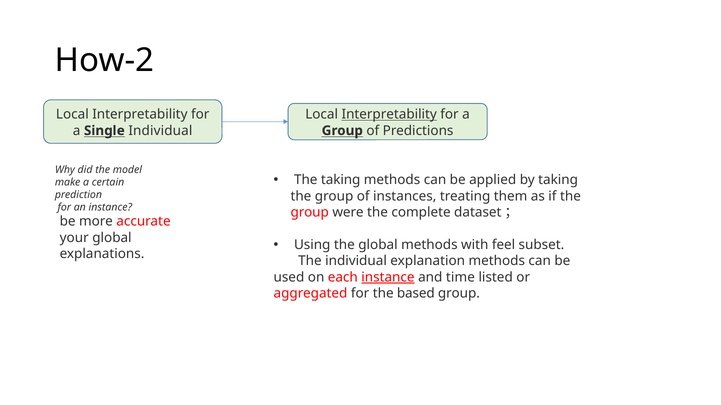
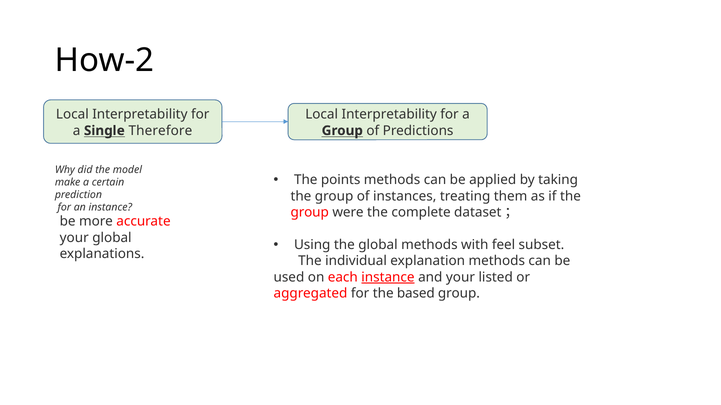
Interpretability underline: present -> none (389, 115)
Single Individual: Individual -> Therefore (160, 131)
The taking: taking -> points (341, 180)
and time: time -> your (460, 278)
